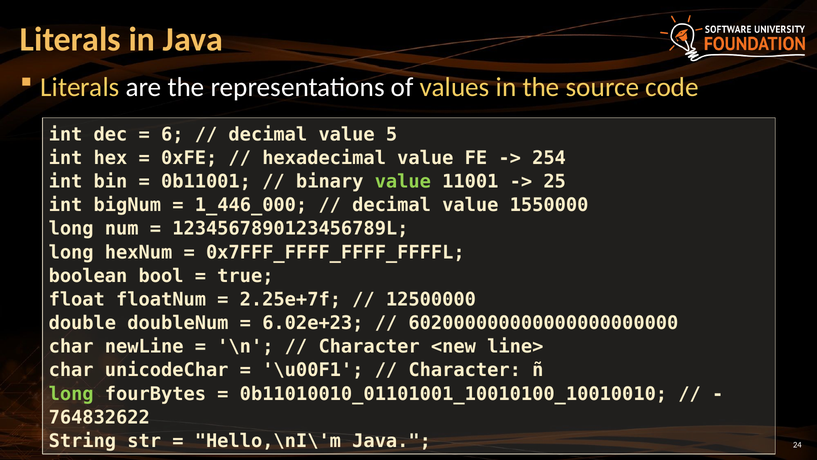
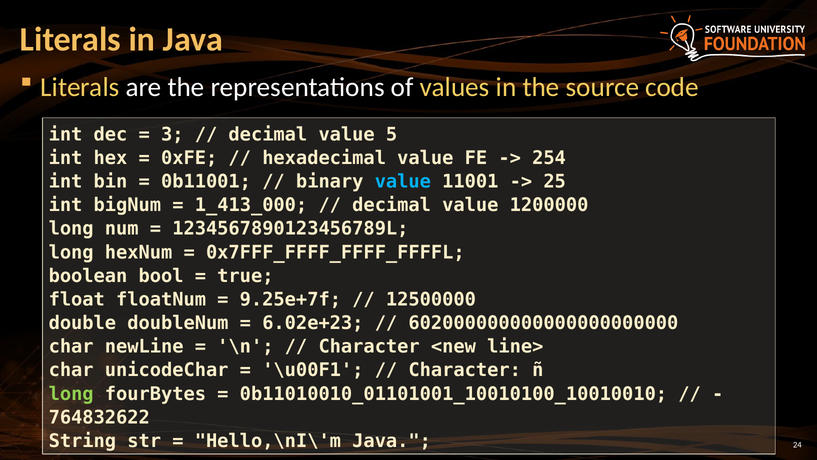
6: 6 -> 3 (172, 134)
value colour: light green -> light blue (403, 181)
1_446_000: 1_446_000 -> 1_413_000 (251, 205)
1550000: 1550000 -> 1200000 (549, 205)
2.25e+7f: 2.25e+7f -> 9.25e+7f (290, 299)
